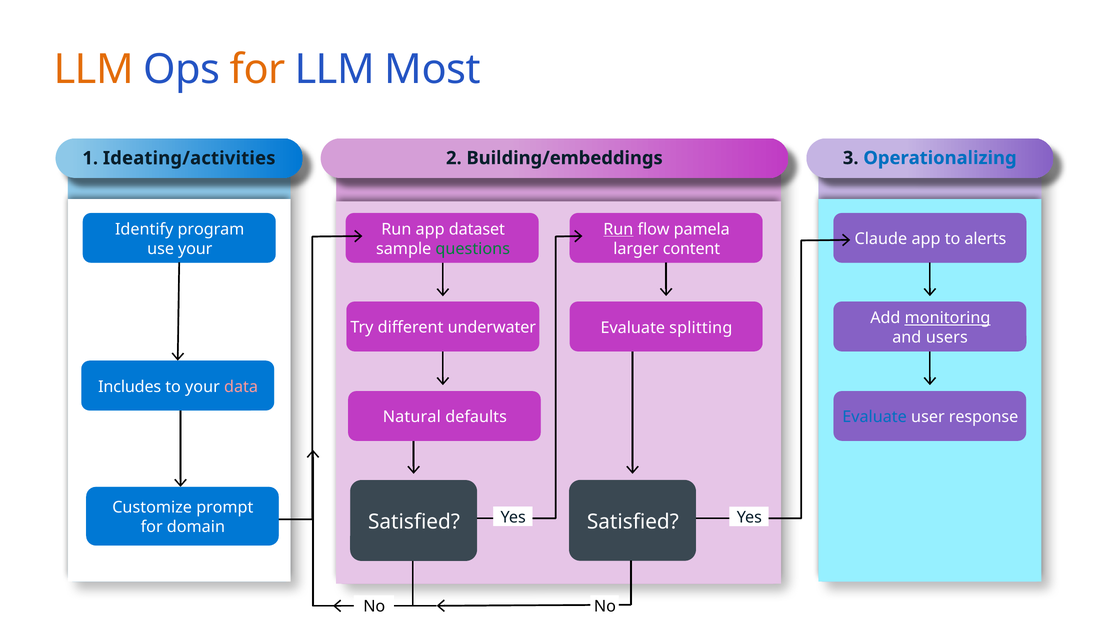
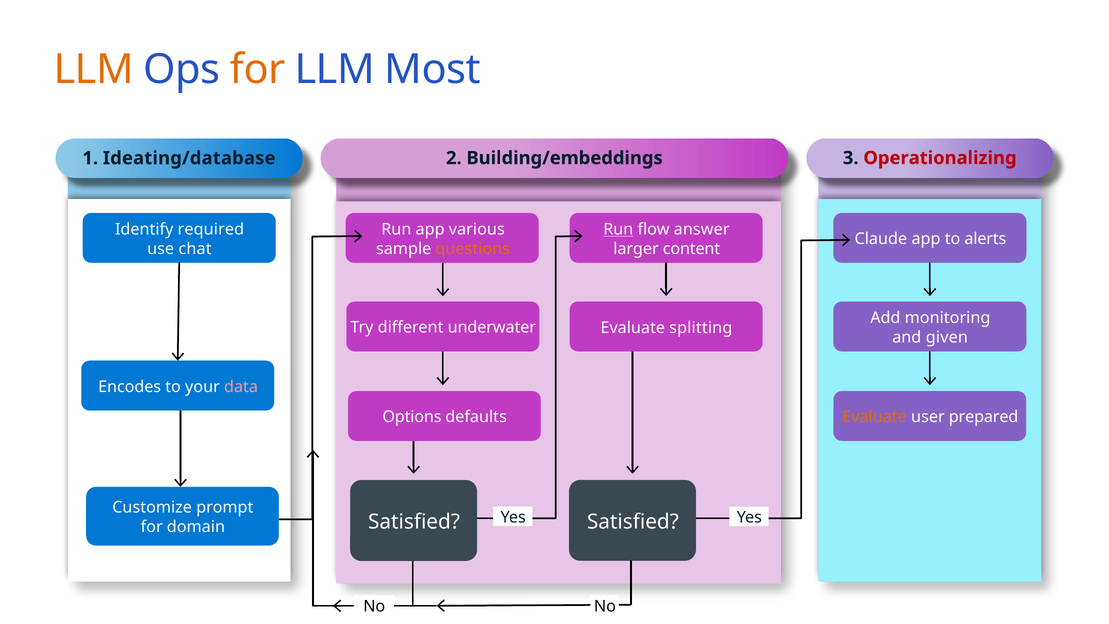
Ideating/activities: Ideating/activities -> Ideating/database (189, 158)
Operationalizing colour: blue -> red (940, 158)
program: program -> required (211, 229)
dataset: dataset -> various (477, 229)
pamela: pamela -> answer (702, 229)
use your: your -> chat (195, 249)
questions colour: green -> orange (473, 249)
monitoring underline: present -> none (948, 318)
users: users -> given (947, 337)
Includes: Includes -> Encodes (130, 387)
Natural: Natural -> Options (412, 417)
Evaluate colour: blue -> orange (875, 417)
response: response -> prepared (984, 417)
